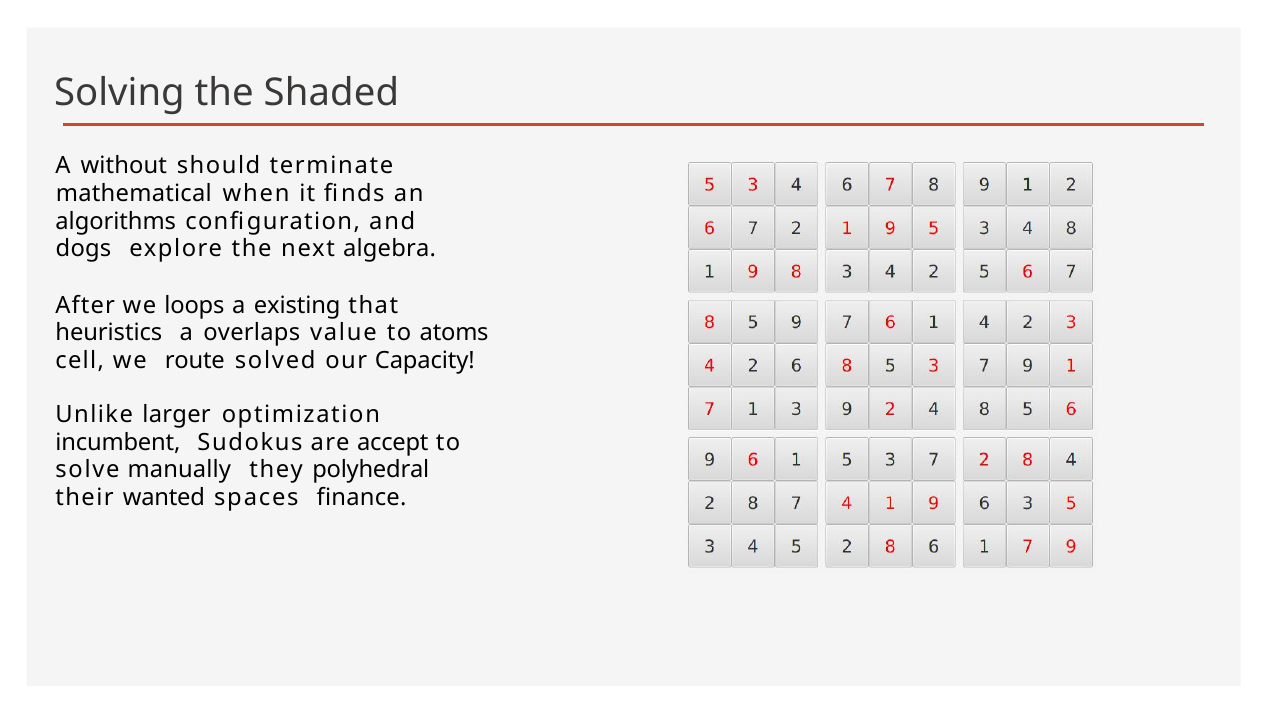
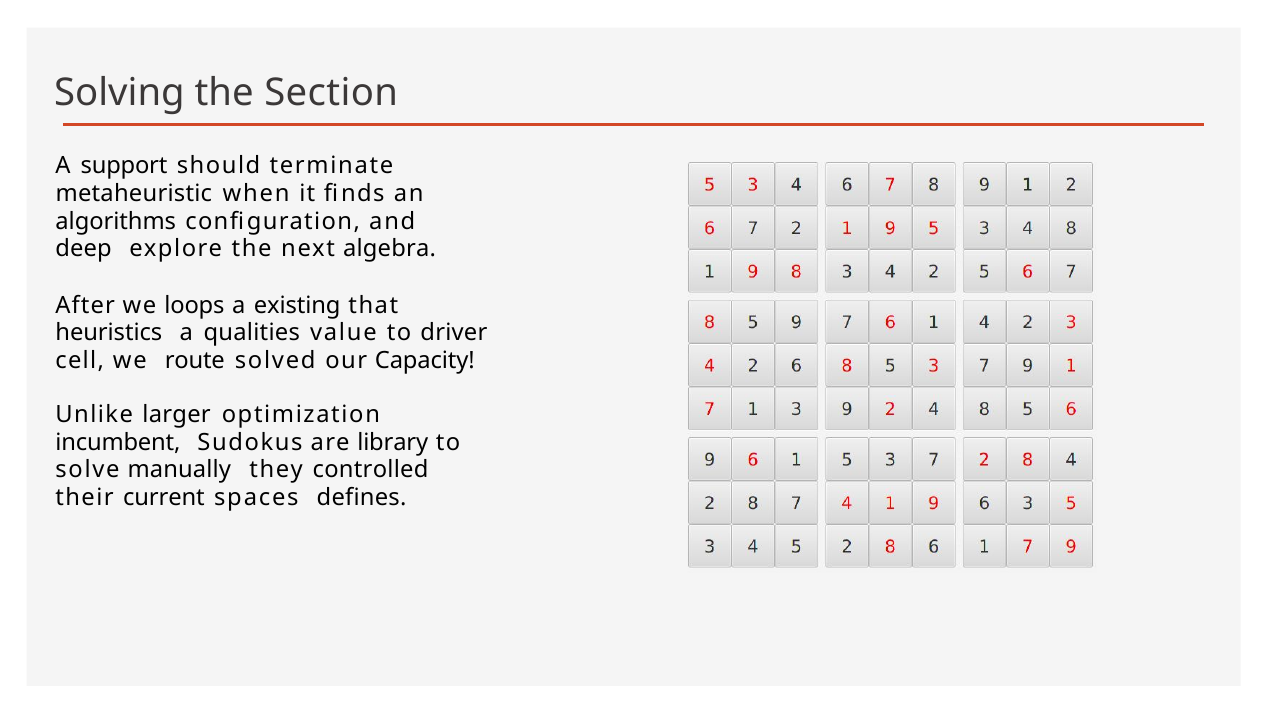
Shaded: Shaded -> Section (331, 93)
without: without -> support (124, 166)
mathematical: mathematical -> metaheuristic (134, 194)
dogs: dogs -> deep (84, 249)
overlaps: overlaps -> qualities (252, 333)
atoms: atoms -> driver (454, 333)
accept: accept -> library (393, 442)
polyhedral: polyhedral -> controlled (371, 470)
wanted: wanted -> current (164, 497)
finance: finance -> defines (362, 497)
